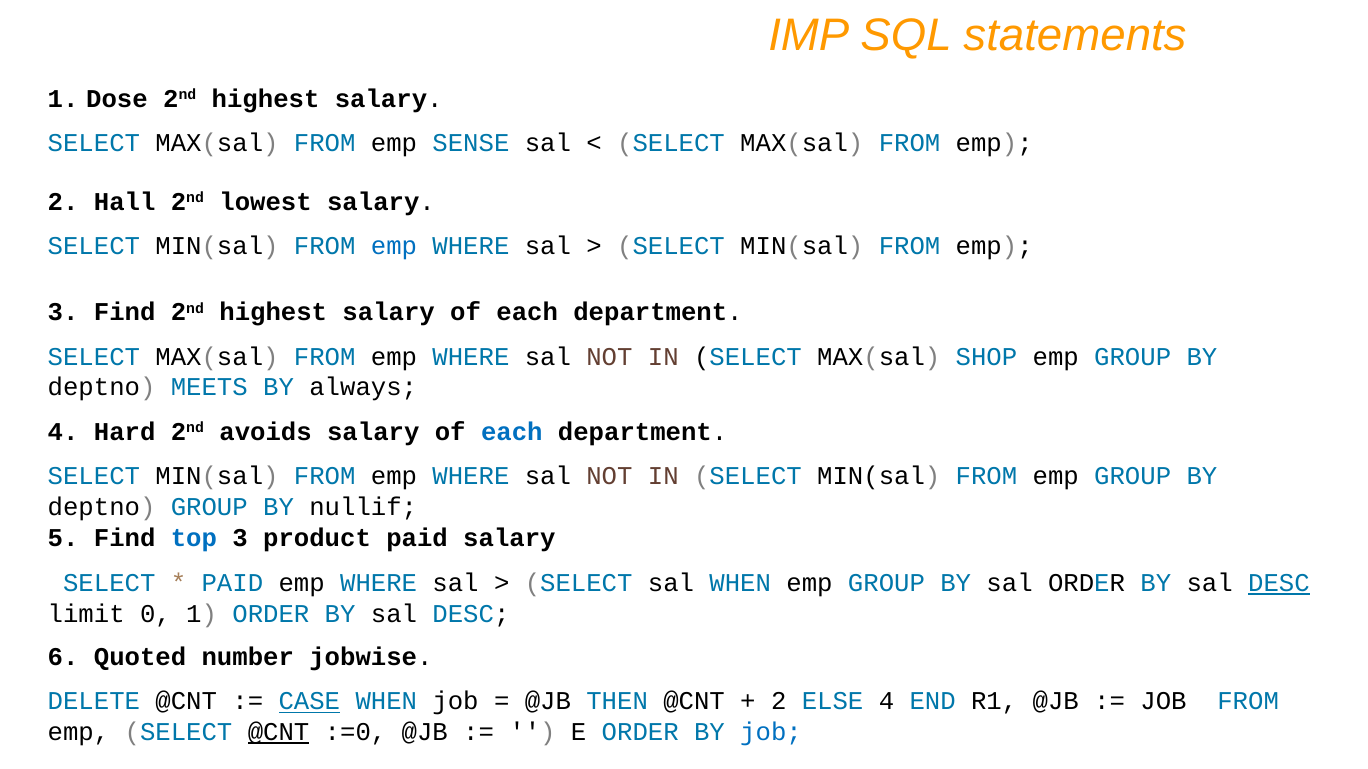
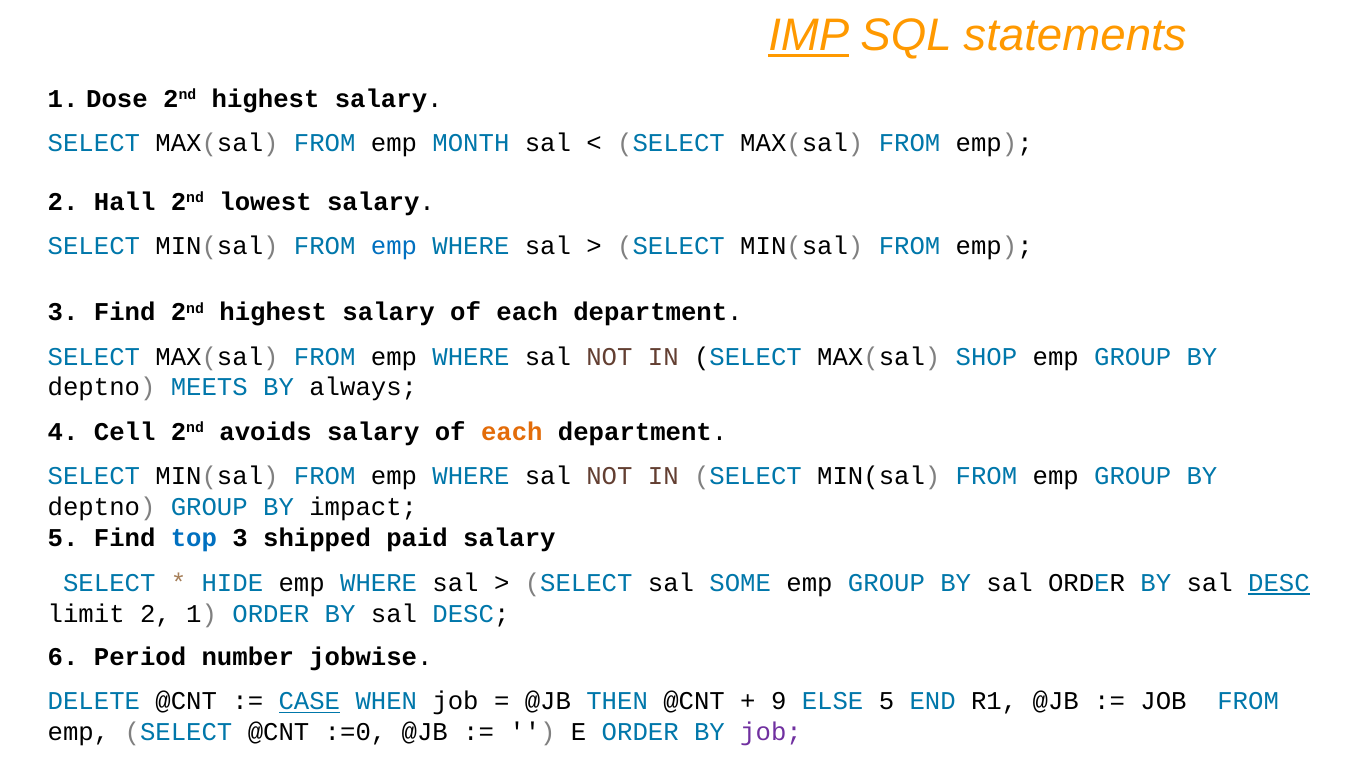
IMP underline: none -> present (809, 36)
SENSE: SENSE -> MONTH (471, 144)
Hard: Hard -> Cell (125, 432)
each colour: blue -> orange (512, 432)
nullif: nullif -> impact (363, 507)
product: product -> shipped (317, 539)
PAID: PAID -> HIDE (232, 583)
sal WHEN: WHEN -> SOME (740, 583)
limit 0: 0 -> 2 (155, 614)
Quoted: Quoted -> Period (140, 657)
2: 2 -> 9 (779, 702)
ELSE 4: 4 -> 5 (886, 702)
@CNT underline: present -> none (279, 733)
job colour: blue -> purple (771, 733)
